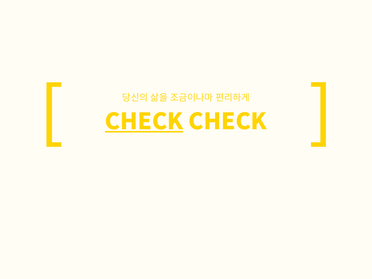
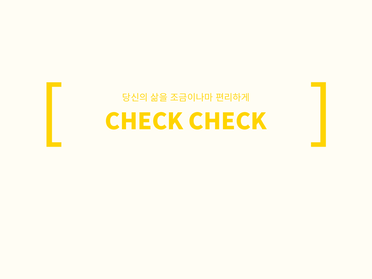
CHECK underline: present -> none (144, 122)
